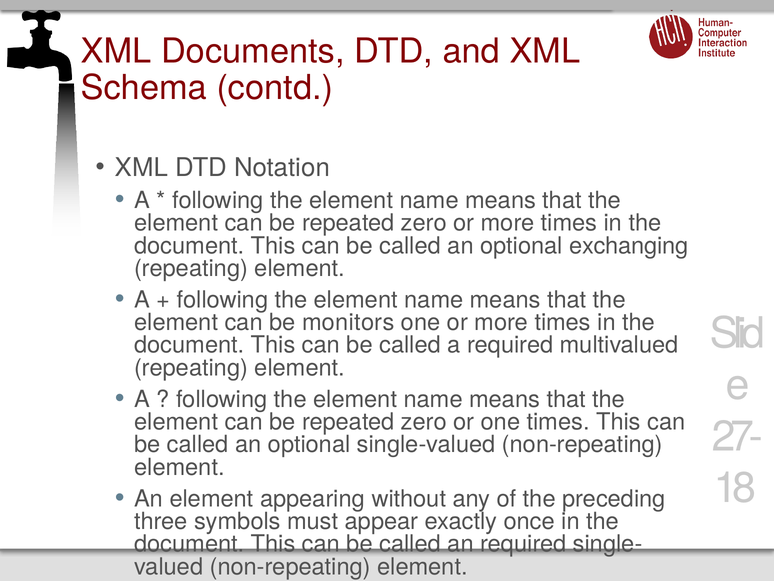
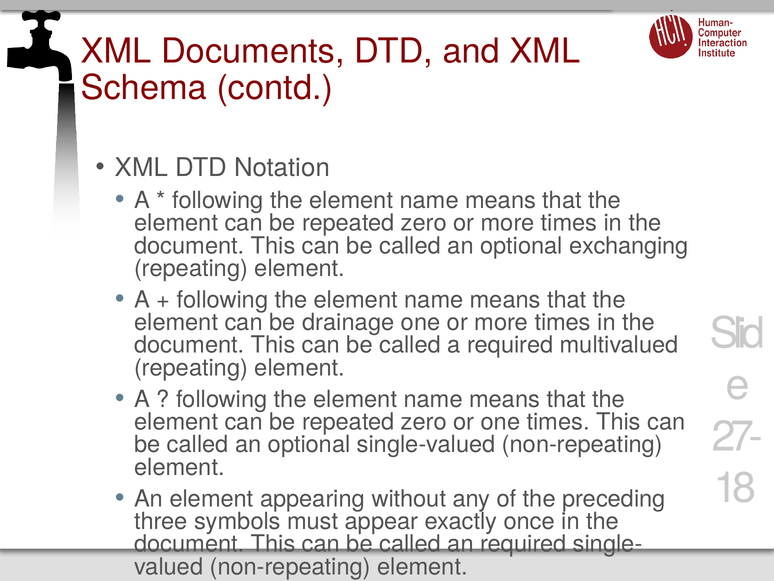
monitors: monitors -> drainage (348, 322)
